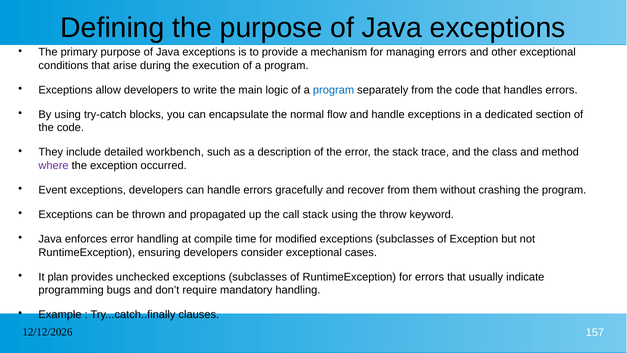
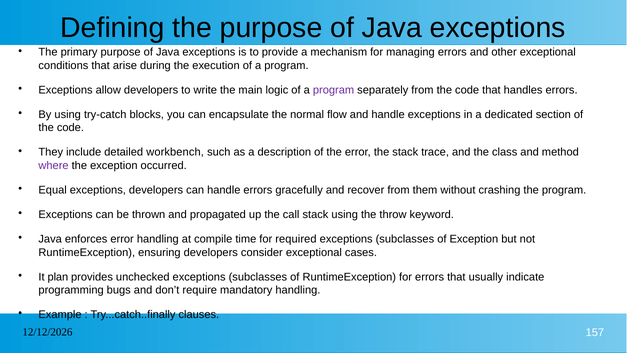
program colour: blue -> purple (334, 90)
Event: Event -> Equal (53, 190)
modified: modified -> required (296, 239)
